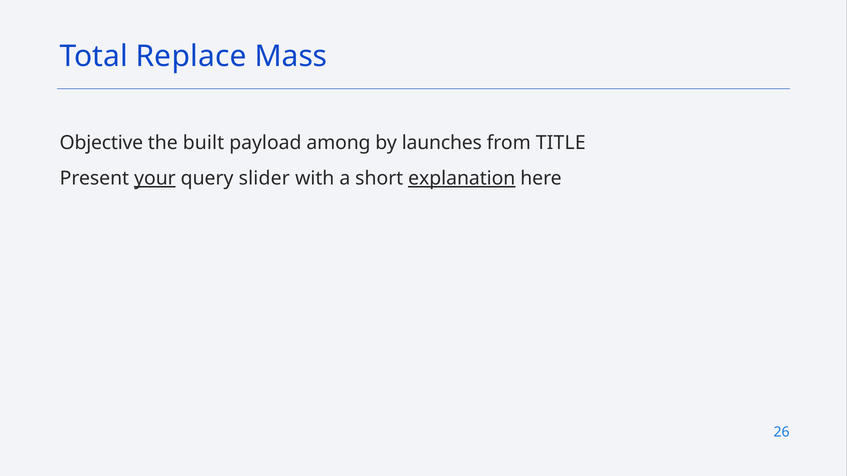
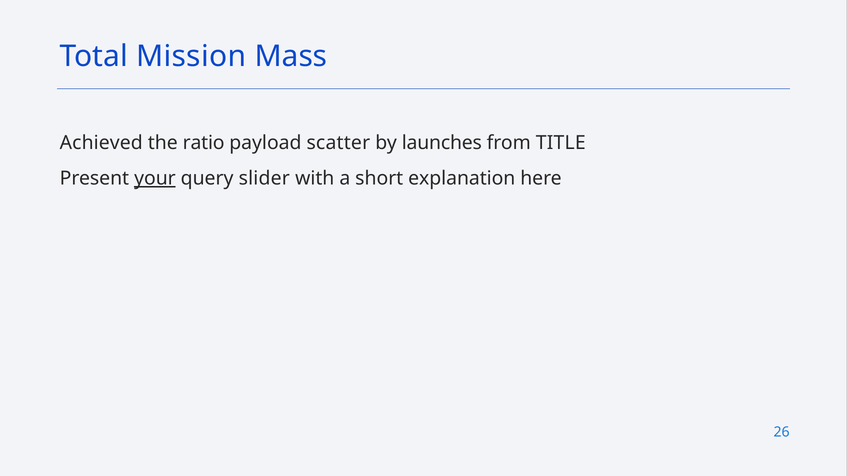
Replace: Replace -> Mission (191, 57)
Objective: Objective -> Achieved (101, 143)
built: built -> ratio (204, 143)
among: among -> scatter (338, 143)
explanation underline: present -> none (462, 179)
